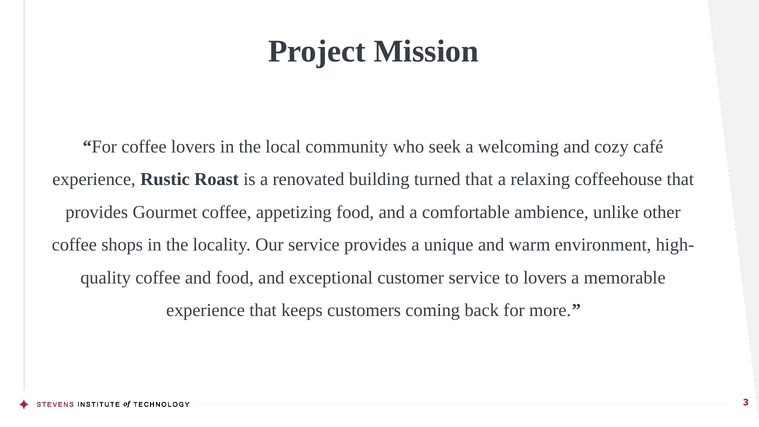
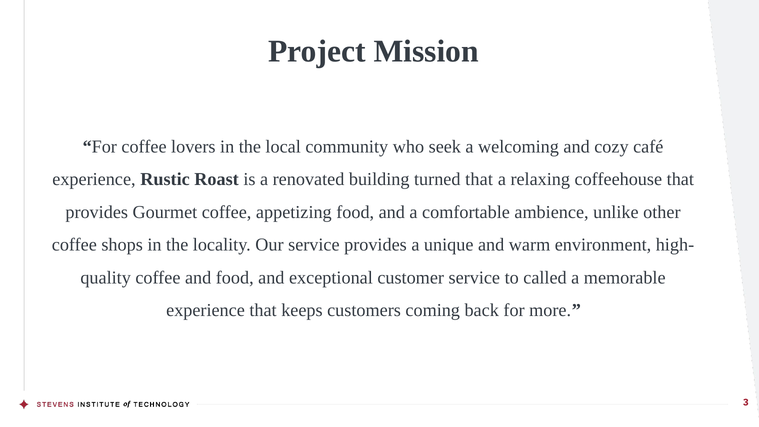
to lovers: lovers -> called (545, 277)
